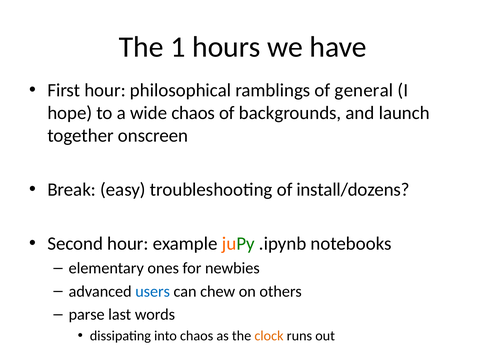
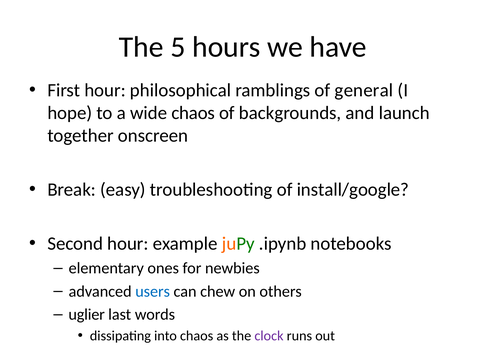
1: 1 -> 5 (178, 47)
install/dozens: install/dozens -> install/google (353, 190)
parse: parse -> uglier (87, 315)
clock colour: orange -> purple (269, 336)
